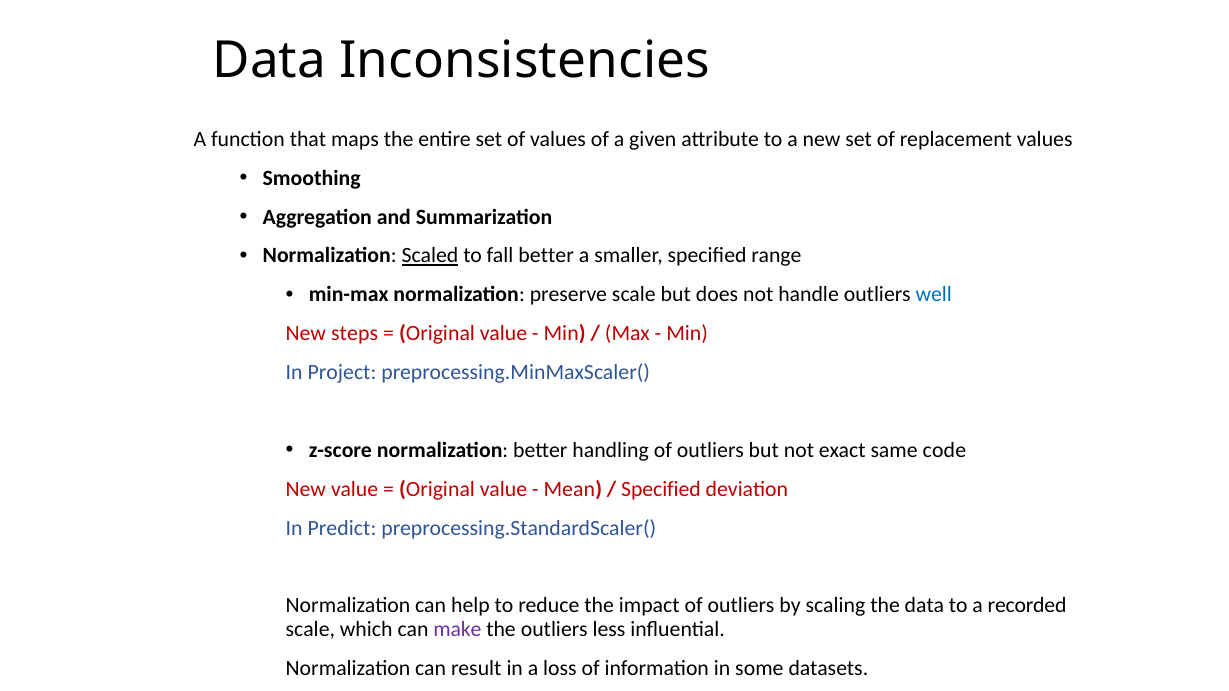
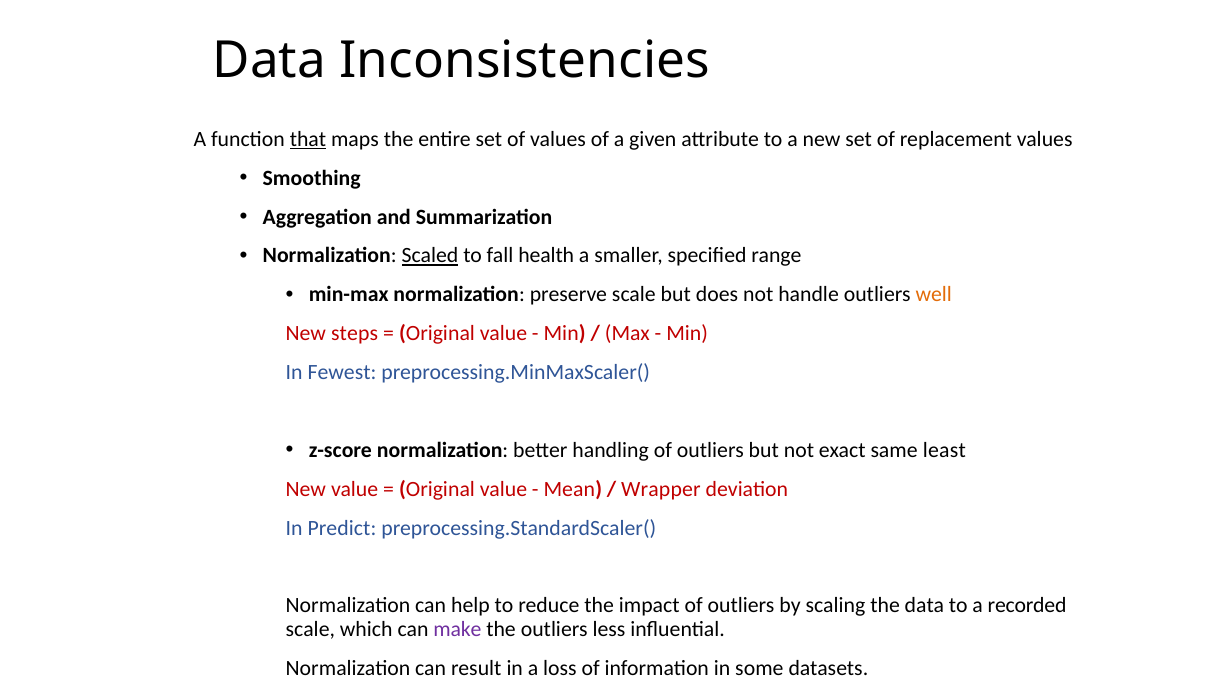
that underline: none -> present (308, 139)
fall better: better -> health (546, 256)
well colour: blue -> orange (934, 295)
Project: Project -> Fewest (342, 373)
code: code -> least (944, 450)
Specified: Specified -> Wrapper (661, 489)
